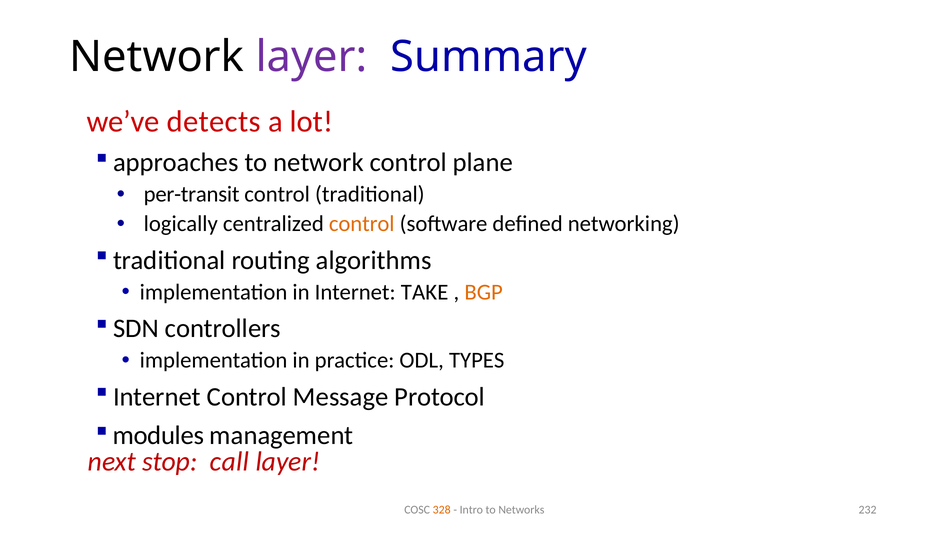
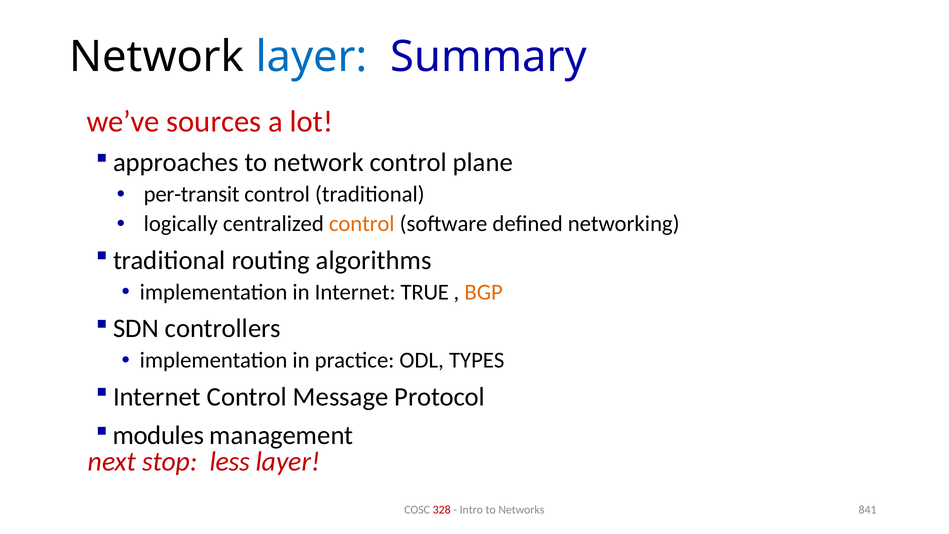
layer colour: purple -> blue (311, 57)
detects: detects -> sources (214, 122)
TAKE: TAKE -> TRUE (425, 292)
call: call -> less (230, 461)
328 colour: orange -> red (442, 510)
232: 232 -> 841 (868, 510)
